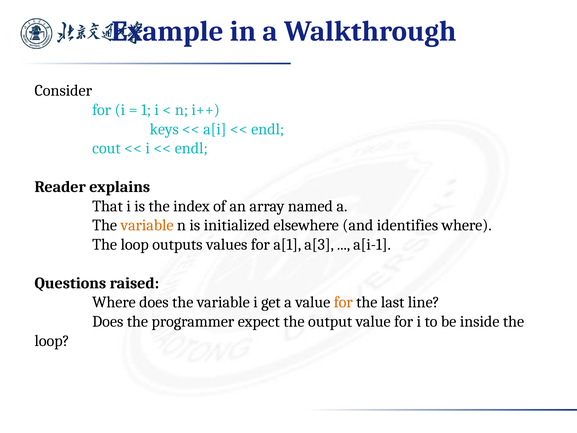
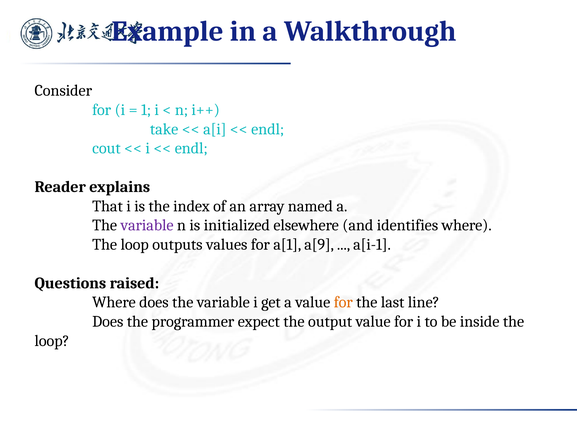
keys: keys -> take (164, 129)
variable colour: orange -> purple (147, 225)
a[3: a[3 -> a[9 (319, 244)
